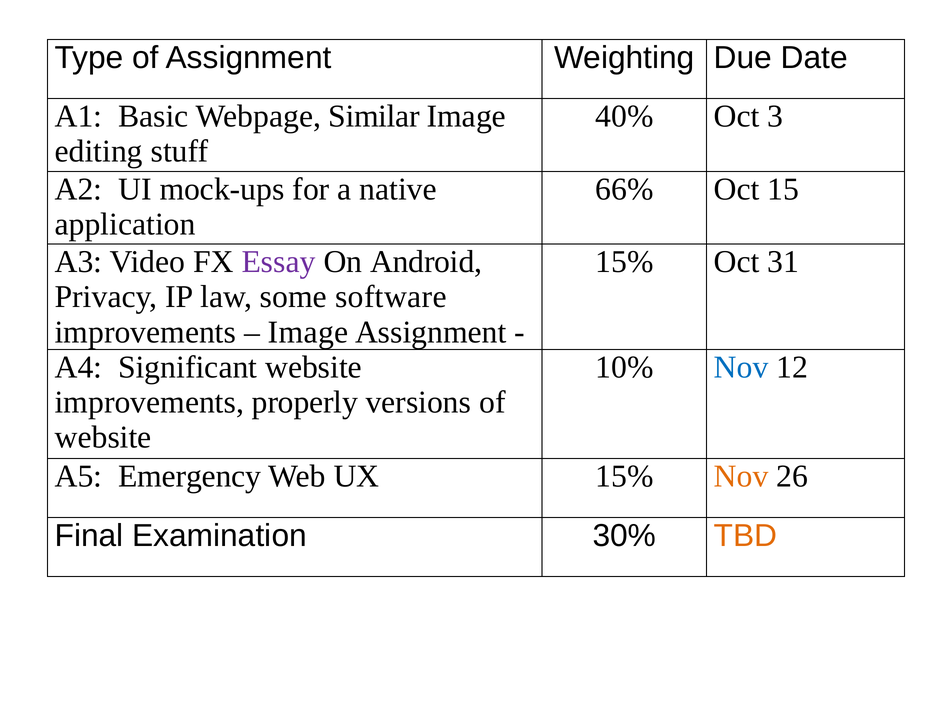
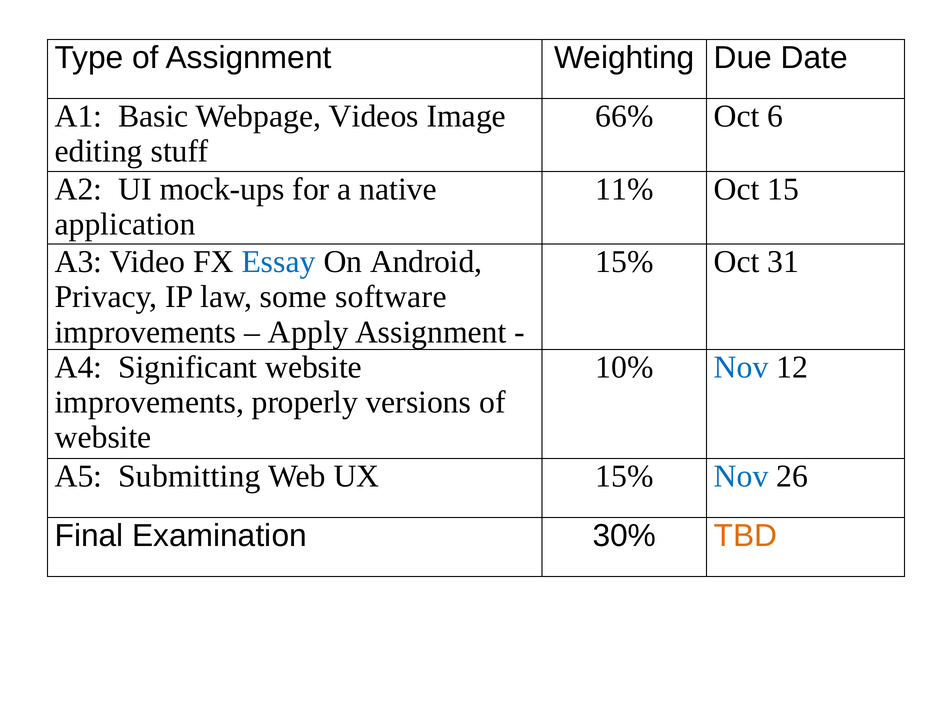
Similar: Similar -> Videos (374, 116)
40%: 40% -> 66% (624, 116)
3: 3 -> 6 (775, 116)
66%: 66% -> 11% (624, 189)
Essay colour: purple -> blue (279, 262)
Image: Image -> Apply (308, 332)
Emergency: Emergency -> Submitting (189, 476)
Nov colour: orange -> blue (741, 476)
